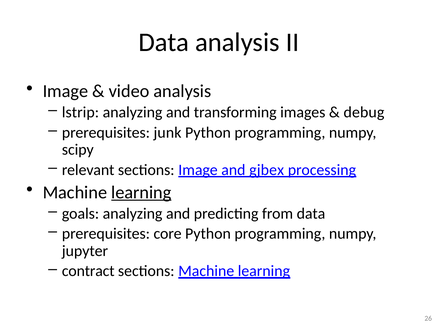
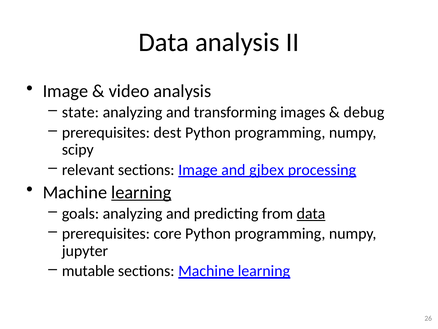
lstrip: lstrip -> state (80, 112)
junk: junk -> dest (167, 132)
data underline: none -> present (311, 213)
contract: contract -> mutable (88, 271)
